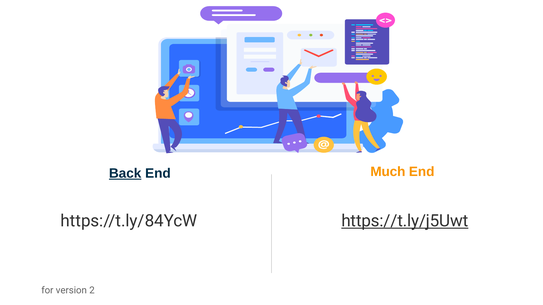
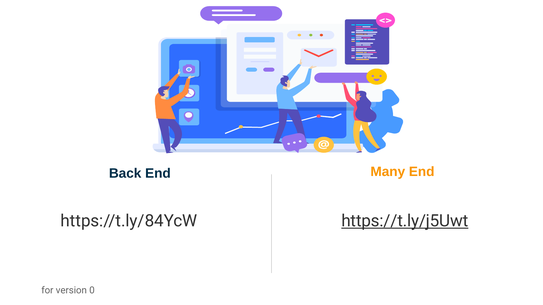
Much: Much -> Many (388, 172)
Back underline: present -> none (125, 174)
2: 2 -> 0 (92, 291)
